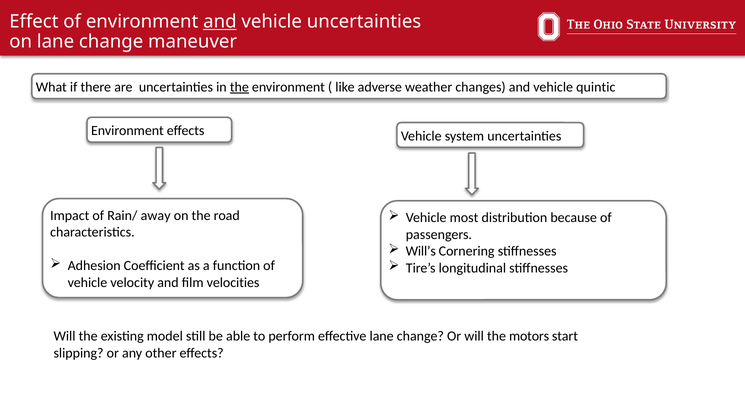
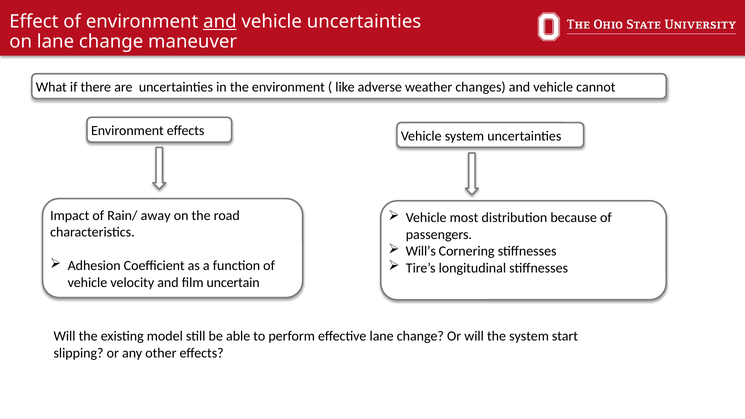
the underline: present -> none (239, 87)
quintic: quintic -> cannot (596, 87)
velocities: velocities -> uncertain (233, 283)
the motors: motors -> system (529, 336)
